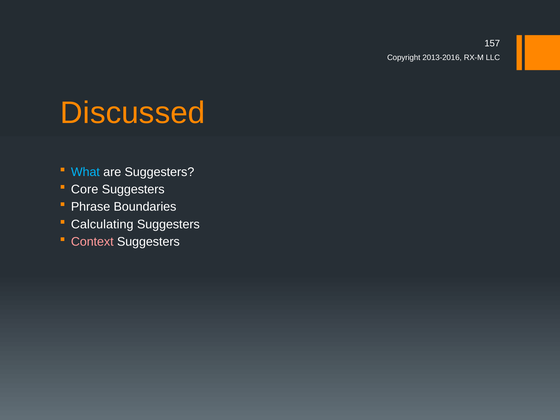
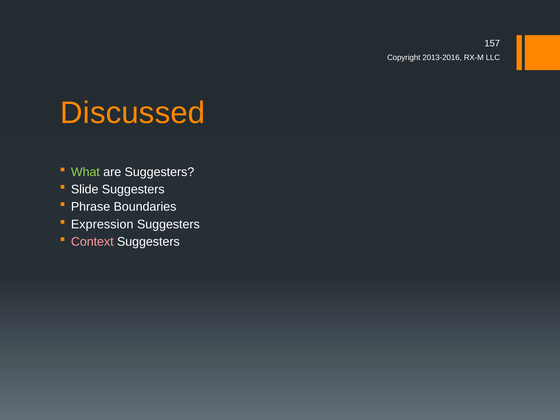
What colour: light blue -> light green (85, 172)
Core: Core -> Slide (85, 189)
Calculating: Calculating -> Expression (102, 224)
